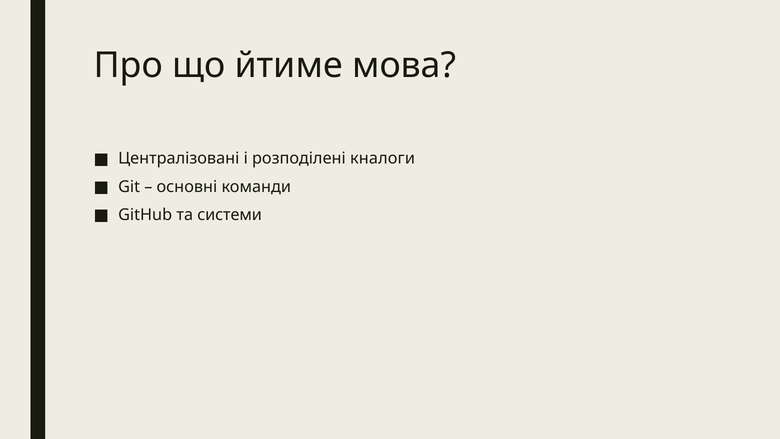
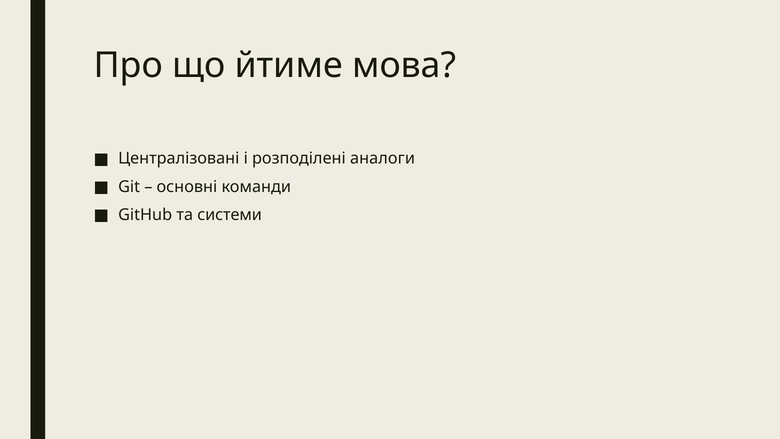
кналоги: кналоги -> аналоги (383, 158)
